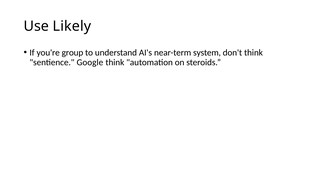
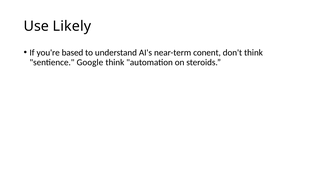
group: group -> based (72, 53)
system: system -> conent (207, 53)
